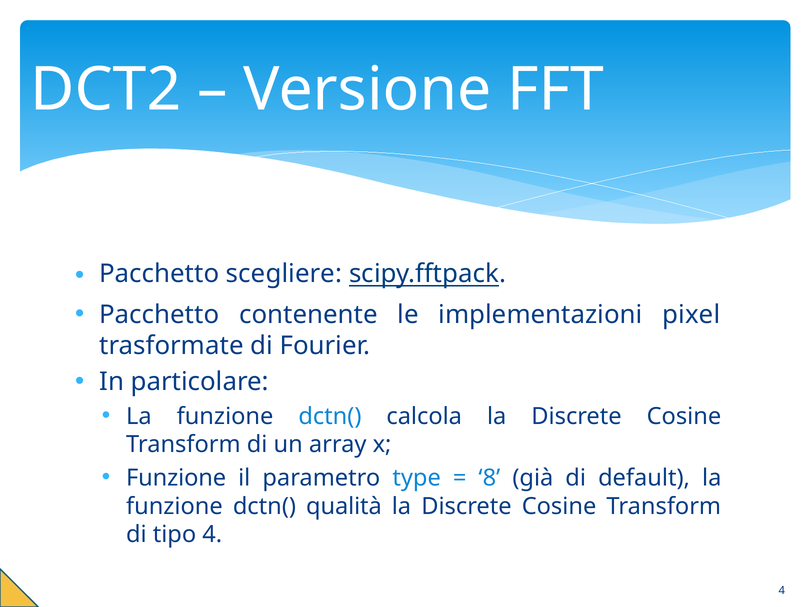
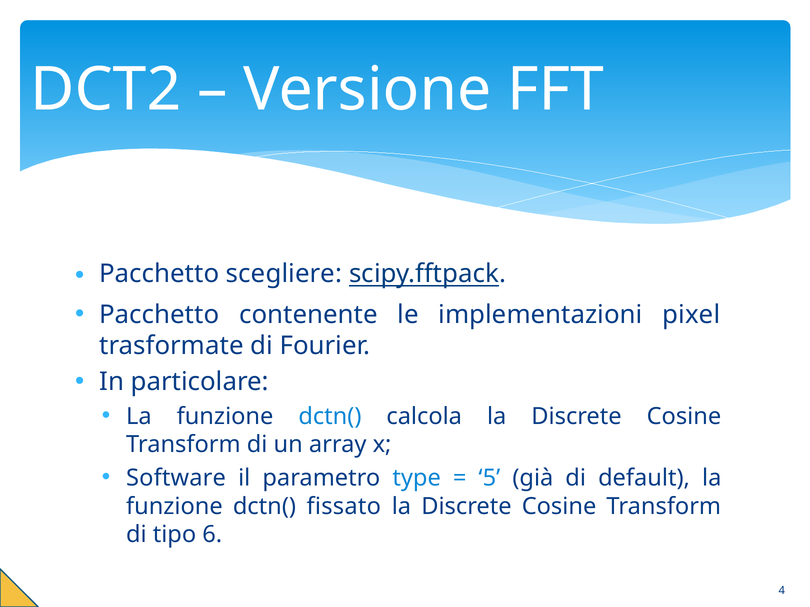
Funzione: Funzione -> Software (176, 478)
8: 8 -> 5 (489, 478)
qualità: qualità -> fissato (344, 507)
tipo 4: 4 -> 6 (212, 535)
